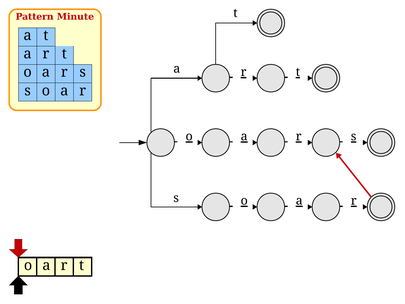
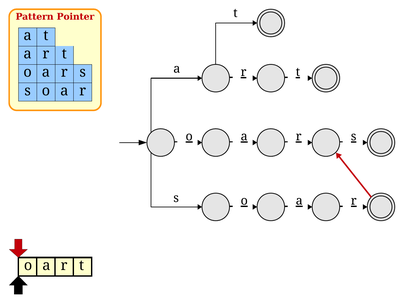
Minute: Minute -> Pointer (76, 17)
